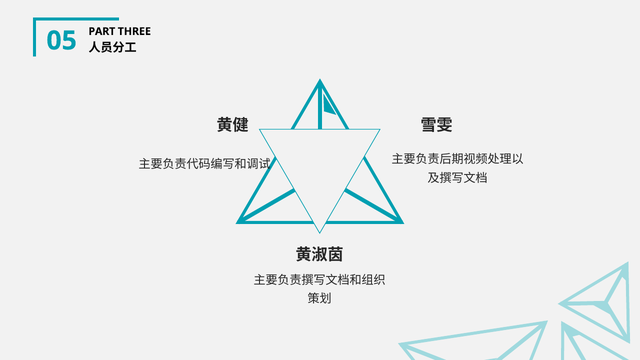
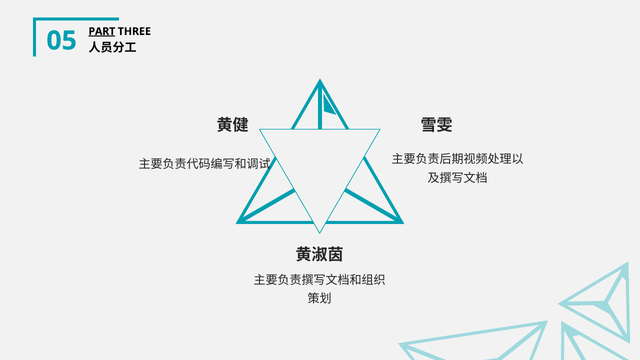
PART underline: none -> present (102, 31)
